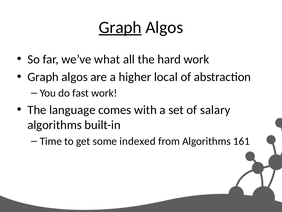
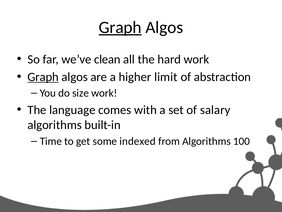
what: what -> clean (107, 59)
Graph underline: none -> present (43, 77)
local: local -> limit (166, 77)
fast: fast -> size (81, 93)
161: 161 -> 100 (242, 141)
